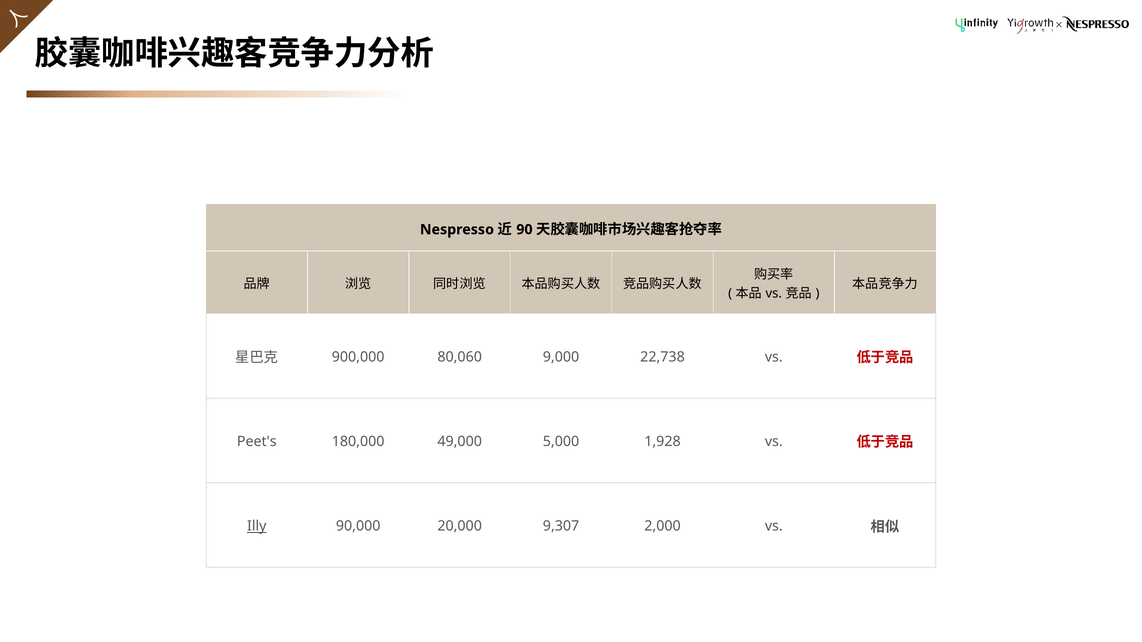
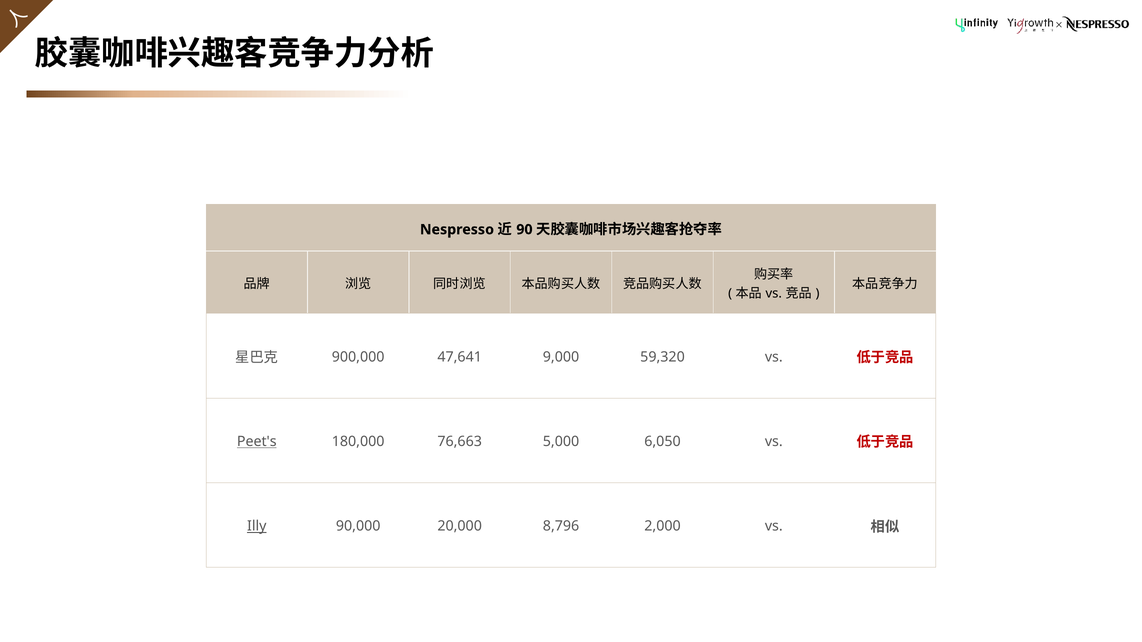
80,060: 80,060 -> 47,641 (460, 357)
22,738: 22,738 -> 59,320 (663, 357)
Peet's underline: none -> present (257, 442)
49,000: 49,000 -> 76,663 (460, 442)
1,928: 1,928 -> 6,050 (662, 442)
9,307: 9,307 -> 8,796 (561, 527)
